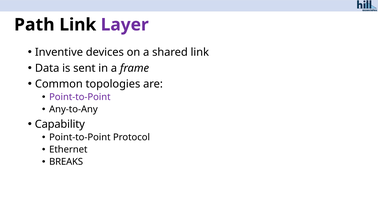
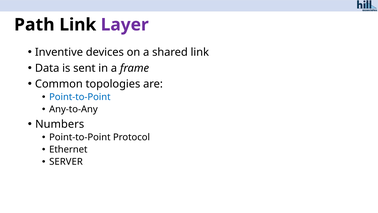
Point-to-Point colour: purple -> blue (80, 97)
Capability: Capability -> Numbers (60, 124)
BREAKS: BREAKS -> SERVER (66, 161)
